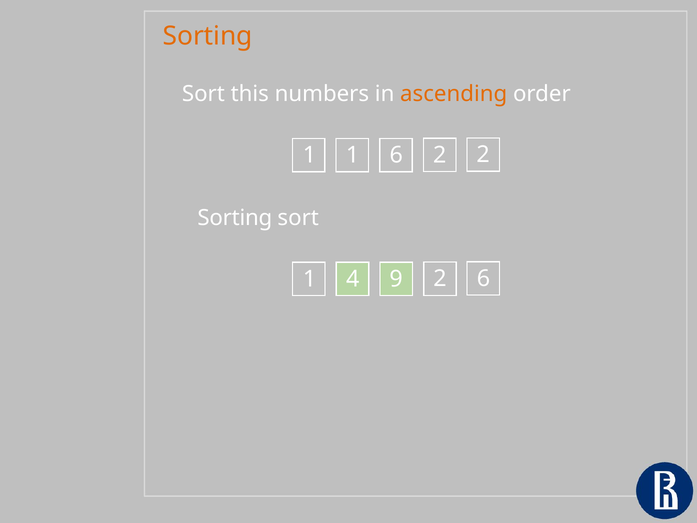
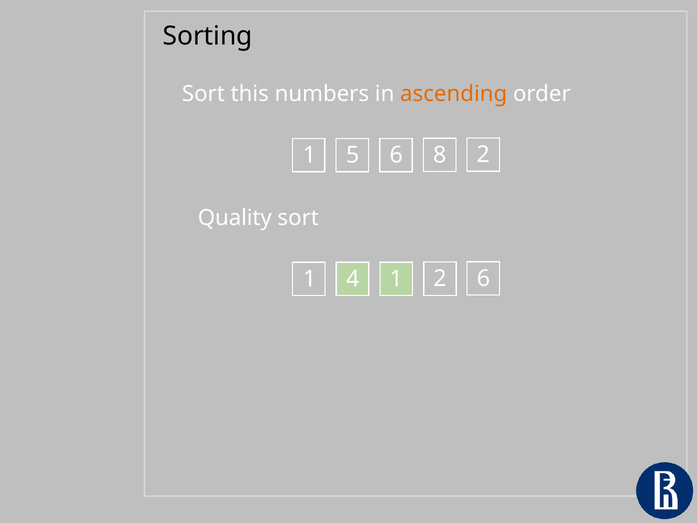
Sorting colour: orange -> black (208, 36)
1 1: 1 -> 5 (353, 155)
6 2: 2 -> 8 (440, 155)
Sorting: Sorting -> Quality (235, 218)
4 9: 9 -> 1 (396, 279)
